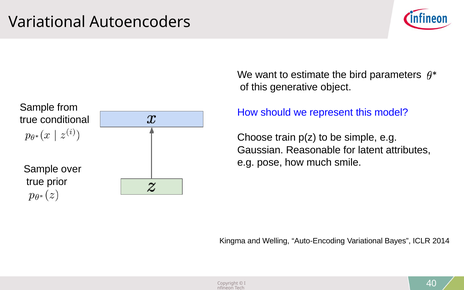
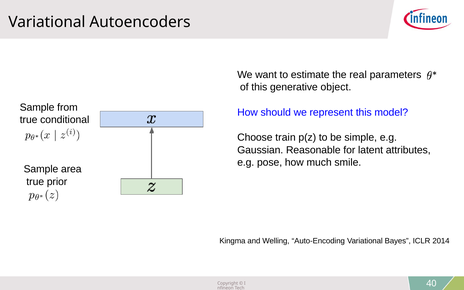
bird: bird -> real (358, 75)
over: over -> area (71, 169)
